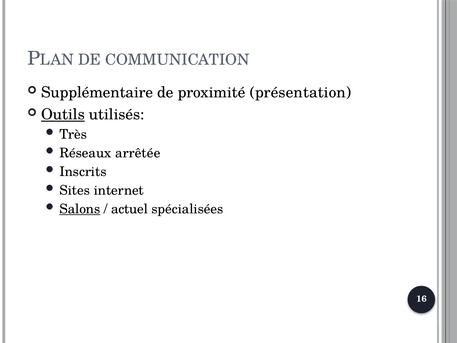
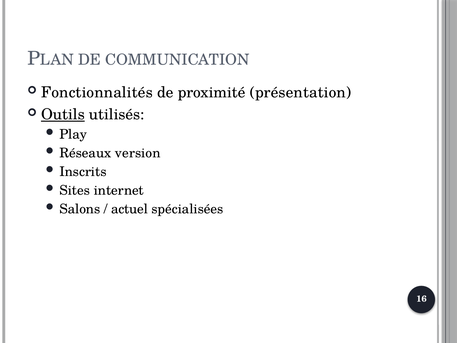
Supplémentaire: Supplémentaire -> Fonctionnalités (97, 92)
Très: Très -> Play (73, 134)
arrêtée: arrêtée -> version (138, 153)
Salons underline: present -> none (80, 209)
